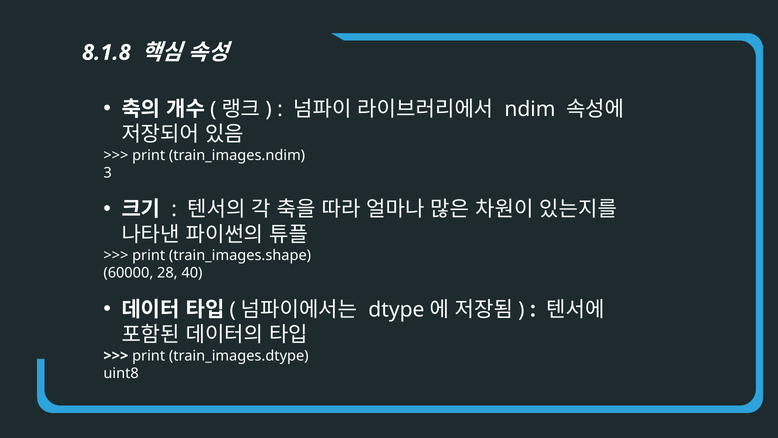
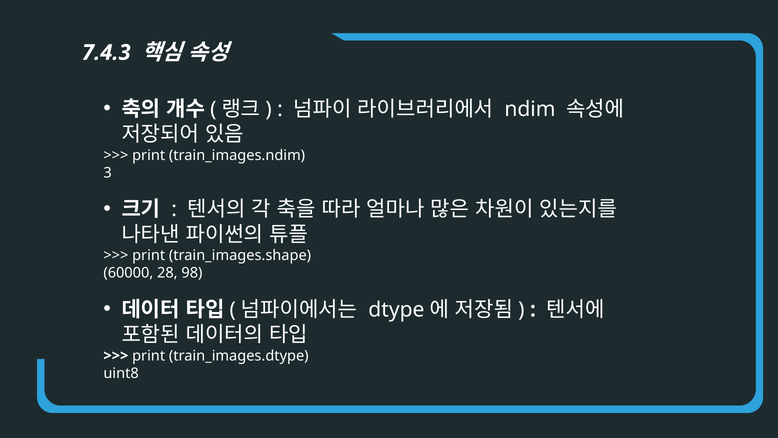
8.1.8: 8.1.8 -> 7.4.3 (106, 53)
40: 40 -> 98 (192, 273)
